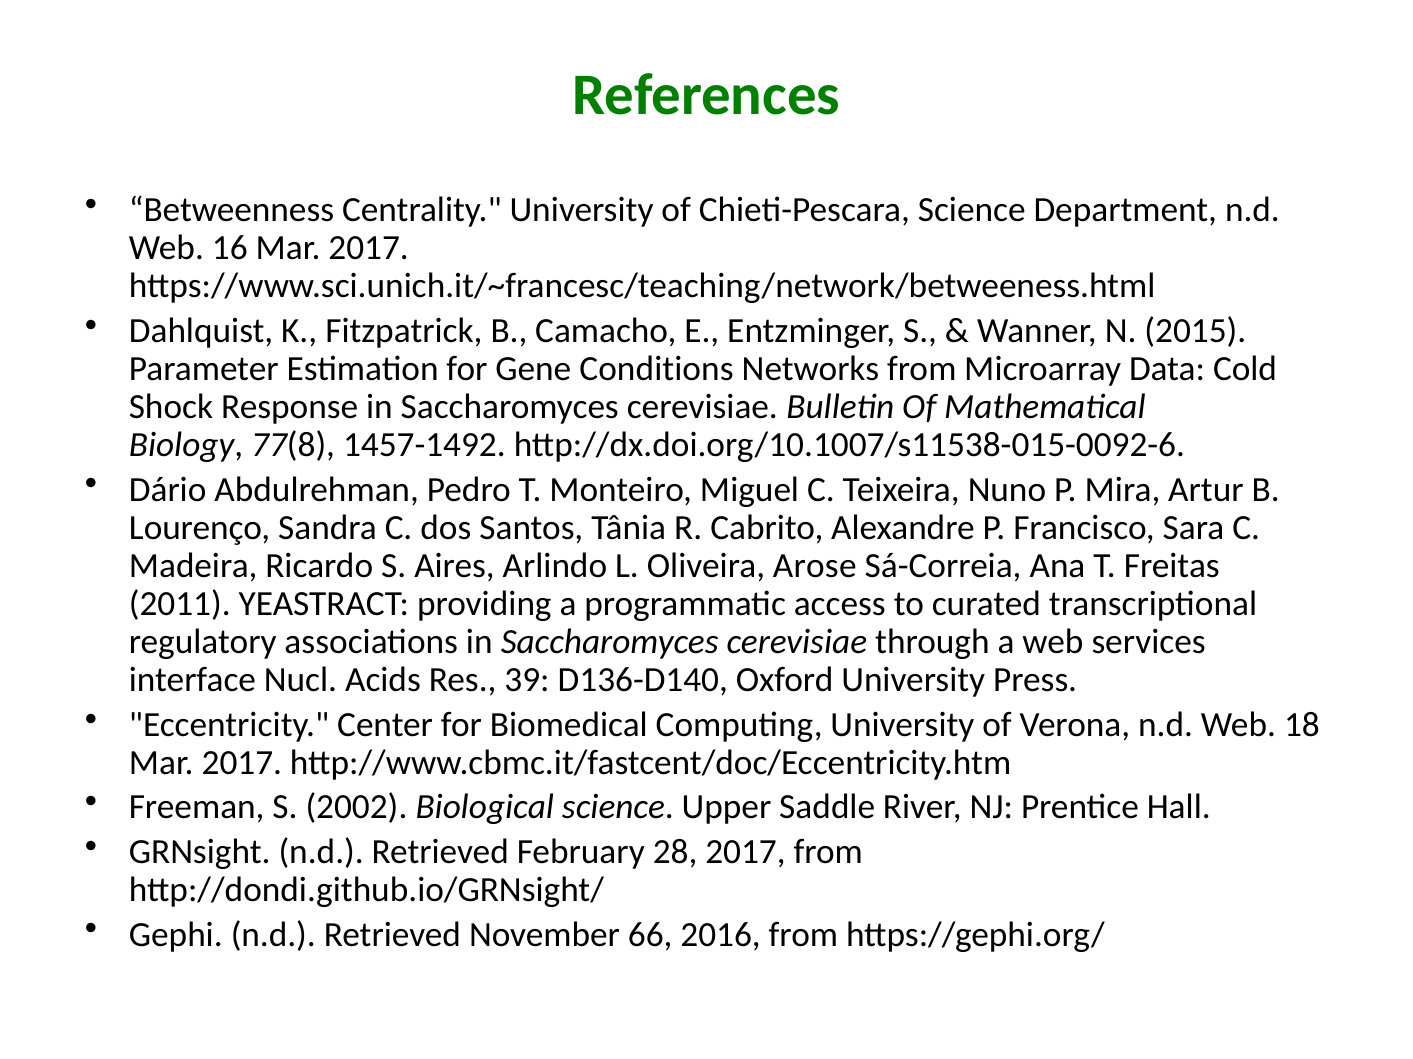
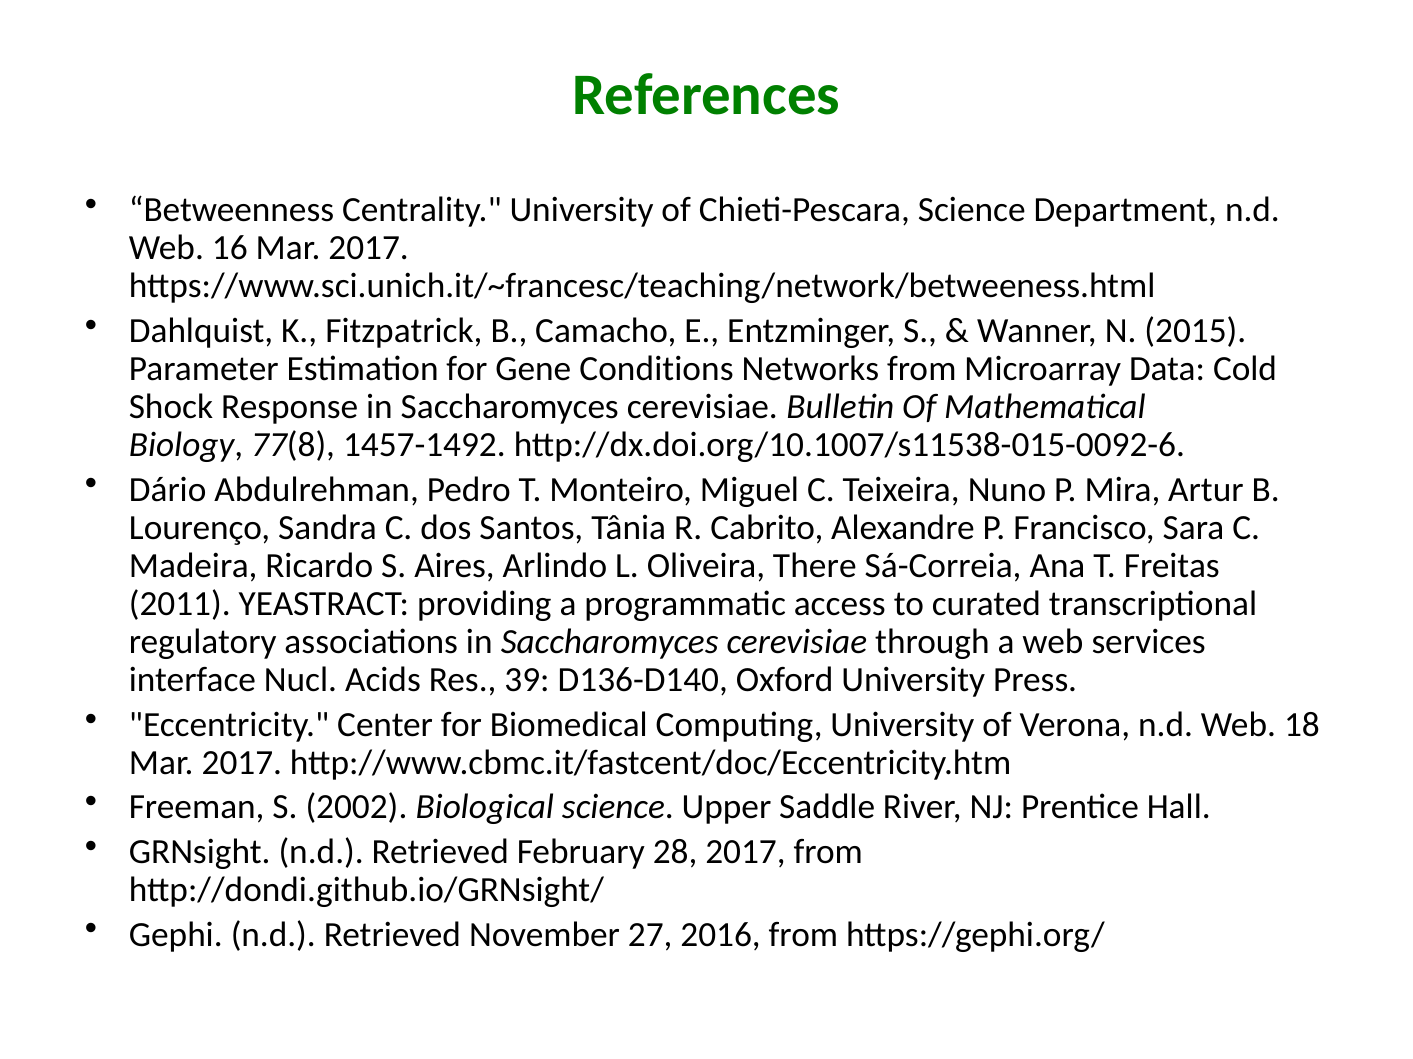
Arose: Arose -> There (815, 566)
66: 66 -> 27 (650, 935)
